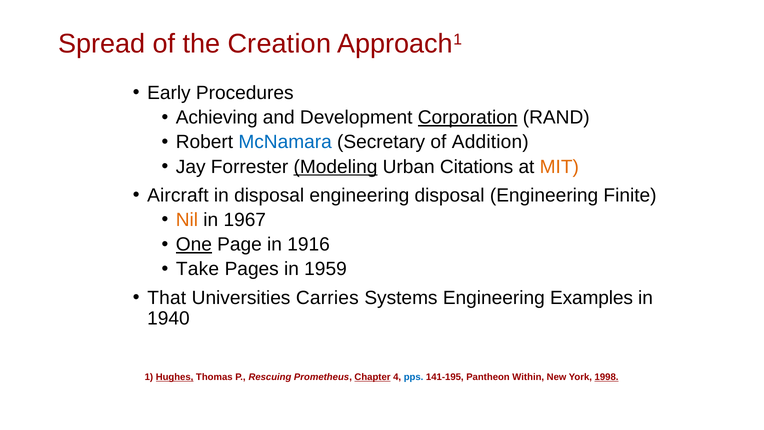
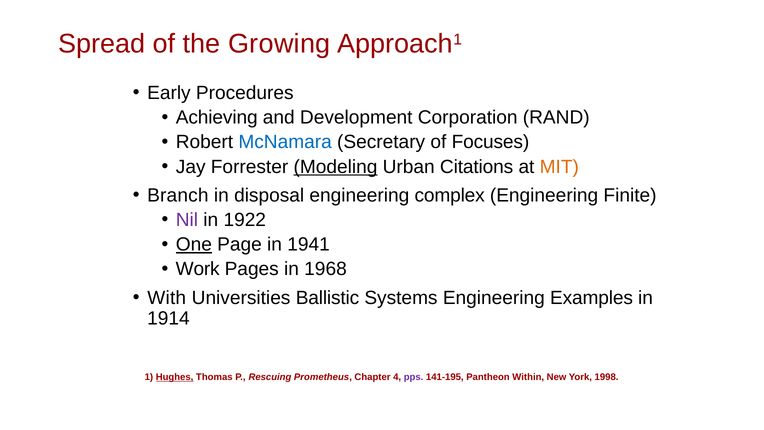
Creation: Creation -> Growing (279, 44)
Corporation underline: present -> none (468, 117)
Addition: Addition -> Focuses (490, 142)
Aircraft: Aircraft -> Branch (178, 195)
engineering disposal: disposal -> complex (450, 195)
Nil colour: orange -> purple (187, 220)
1967: 1967 -> 1922 (245, 220)
1916: 1916 -> 1941 (309, 244)
Take: Take -> Work (198, 269)
1959: 1959 -> 1968 (325, 269)
That: That -> With (167, 298)
Carries: Carries -> Ballistic (327, 298)
1940: 1940 -> 1914 (168, 318)
Chapter underline: present -> none (373, 377)
pps colour: blue -> purple (414, 377)
1998 underline: present -> none (607, 377)
